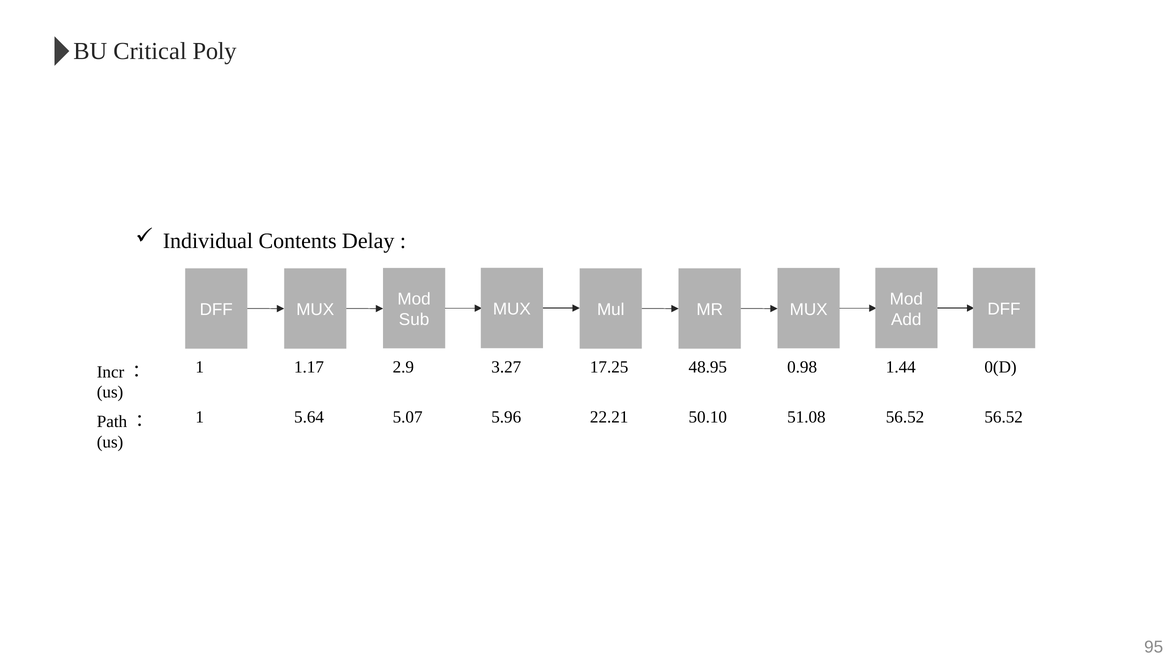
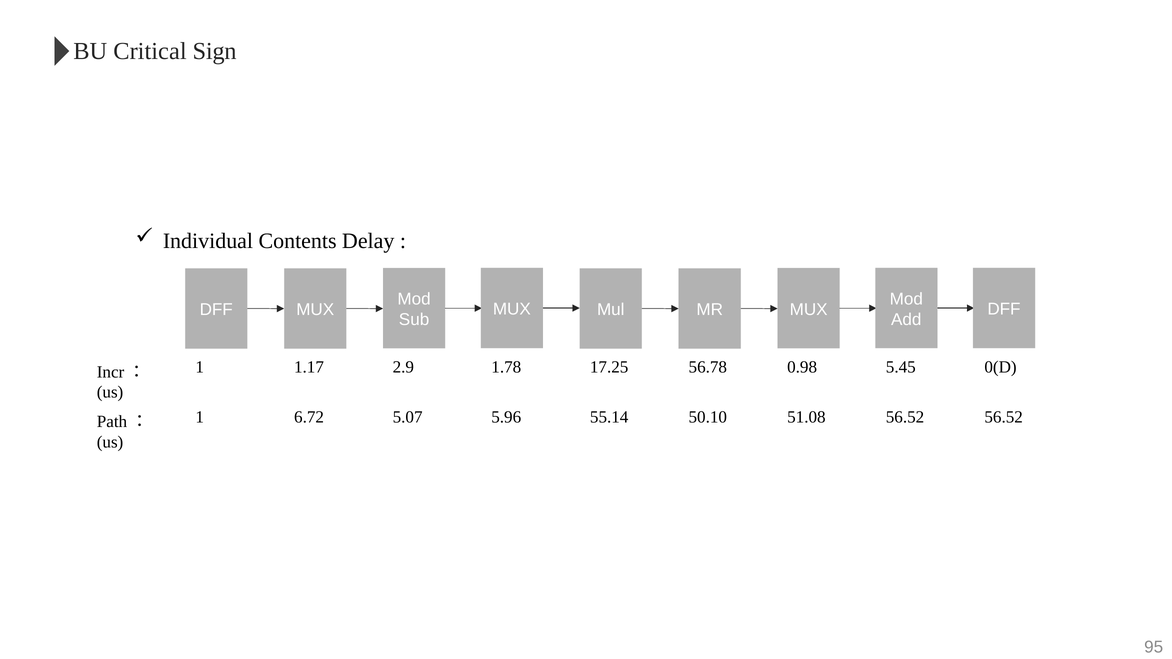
Poly: Poly -> Sign (215, 51)
3.27: 3.27 -> 1.78 (506, 367)
48.95: 48.95 -> 56.78 (708, 367)
1.44: 1.44 -> 5.45 (901, 367)
5.64: 5.64 -> 6.72 (309, 417)
22.21: 22.21 -> 55.14 (609, 417)
